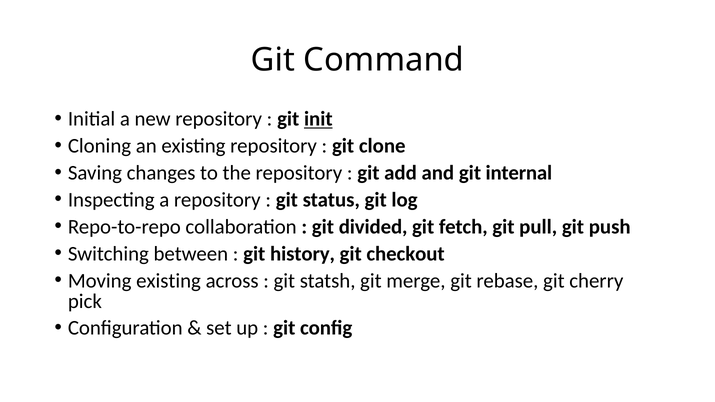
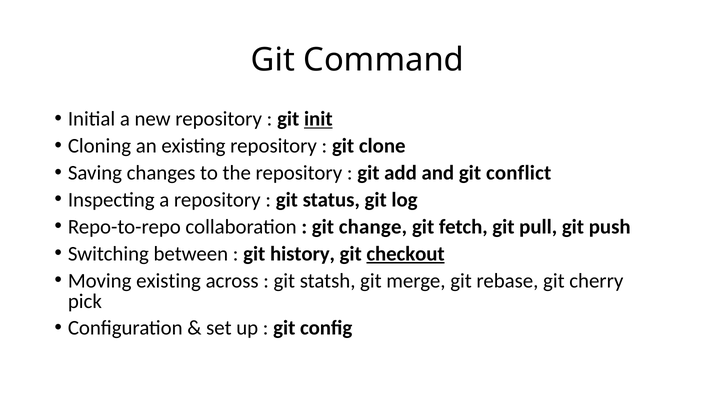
internal: internal -> conflict (519, 173)
divided: divided -> change (373, 227)
checkout underline: none -> present (406, 254)
